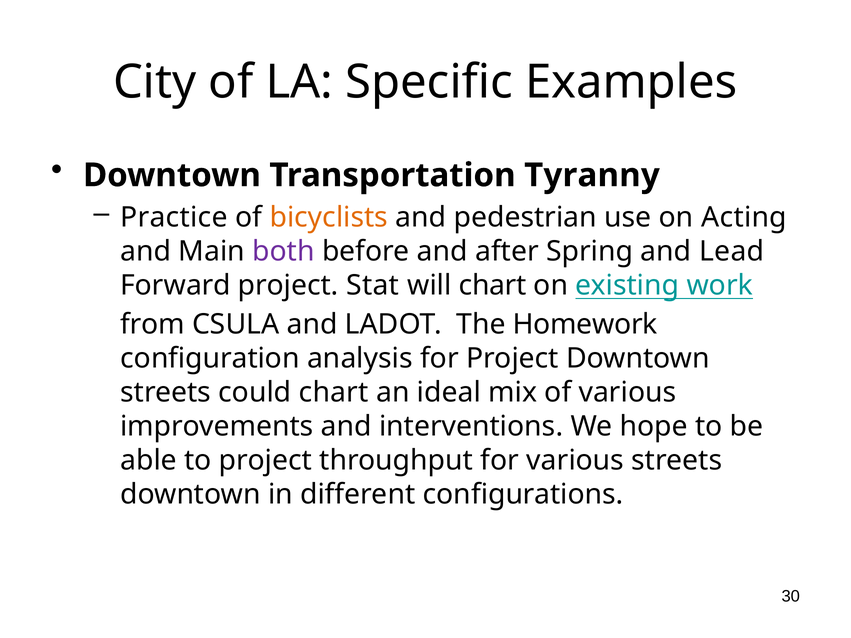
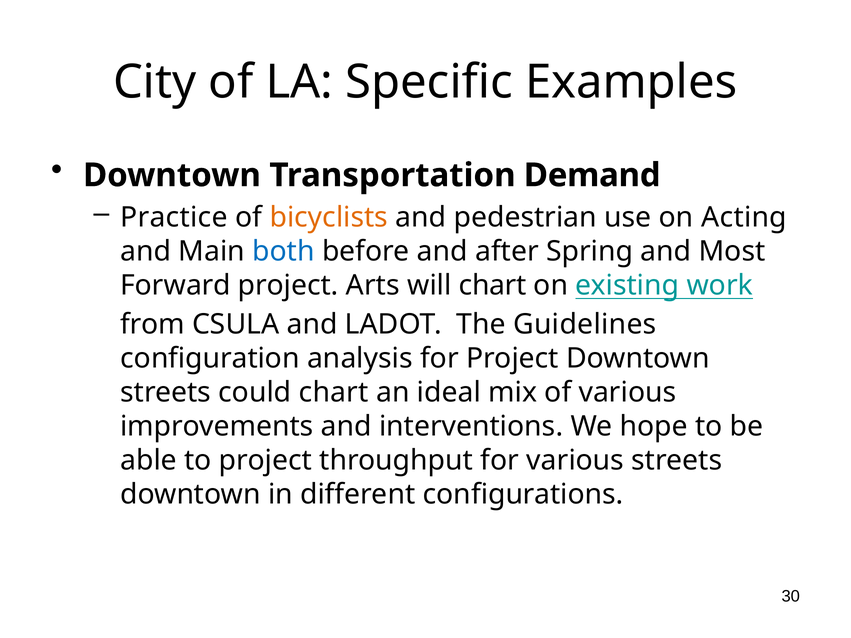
Tyranny: Tyranny -> Demand (592, 175)
both colour: purple -> blue (283, 252)
Lead: Lead -> Most (732, 252)
Stat: Stat -> Arts (373, 286)
Homework: Homework -> Guidelines (585, 324)
